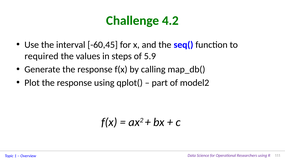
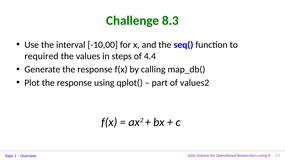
4.2: 4.2 -> 8.3 (170, 21)
-60,45: -60,45 -> -10,00 (103, 45)
5.9: 5.9 -> 4.4 (150, 56)
model2: model2 -> values2 (195, 83)
